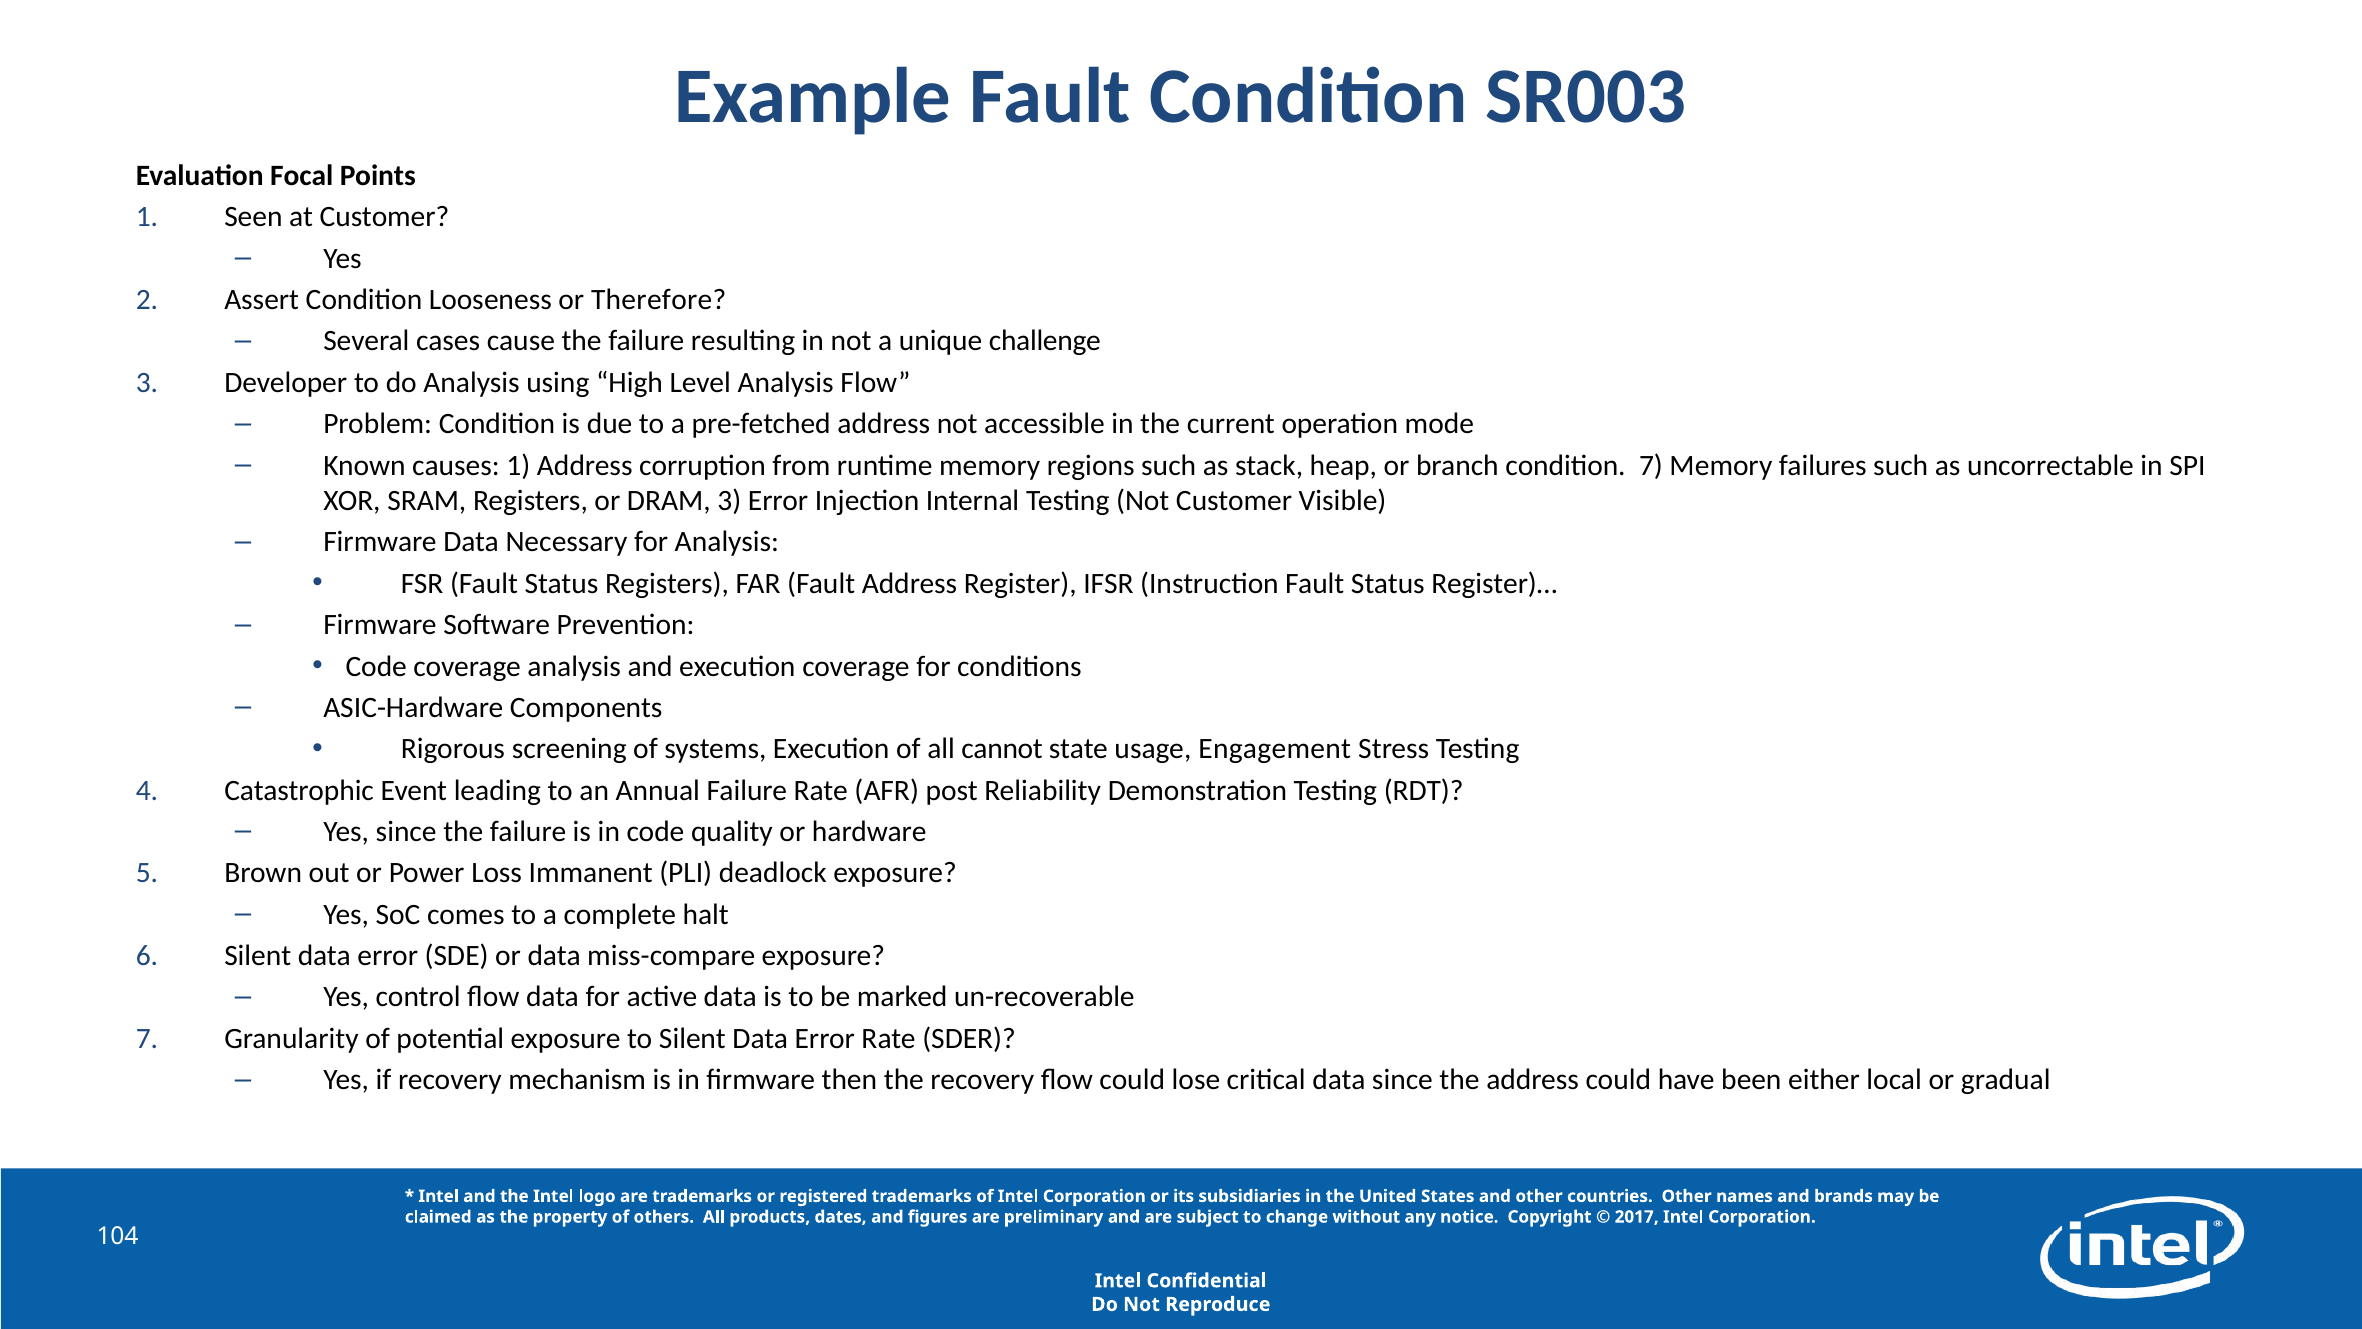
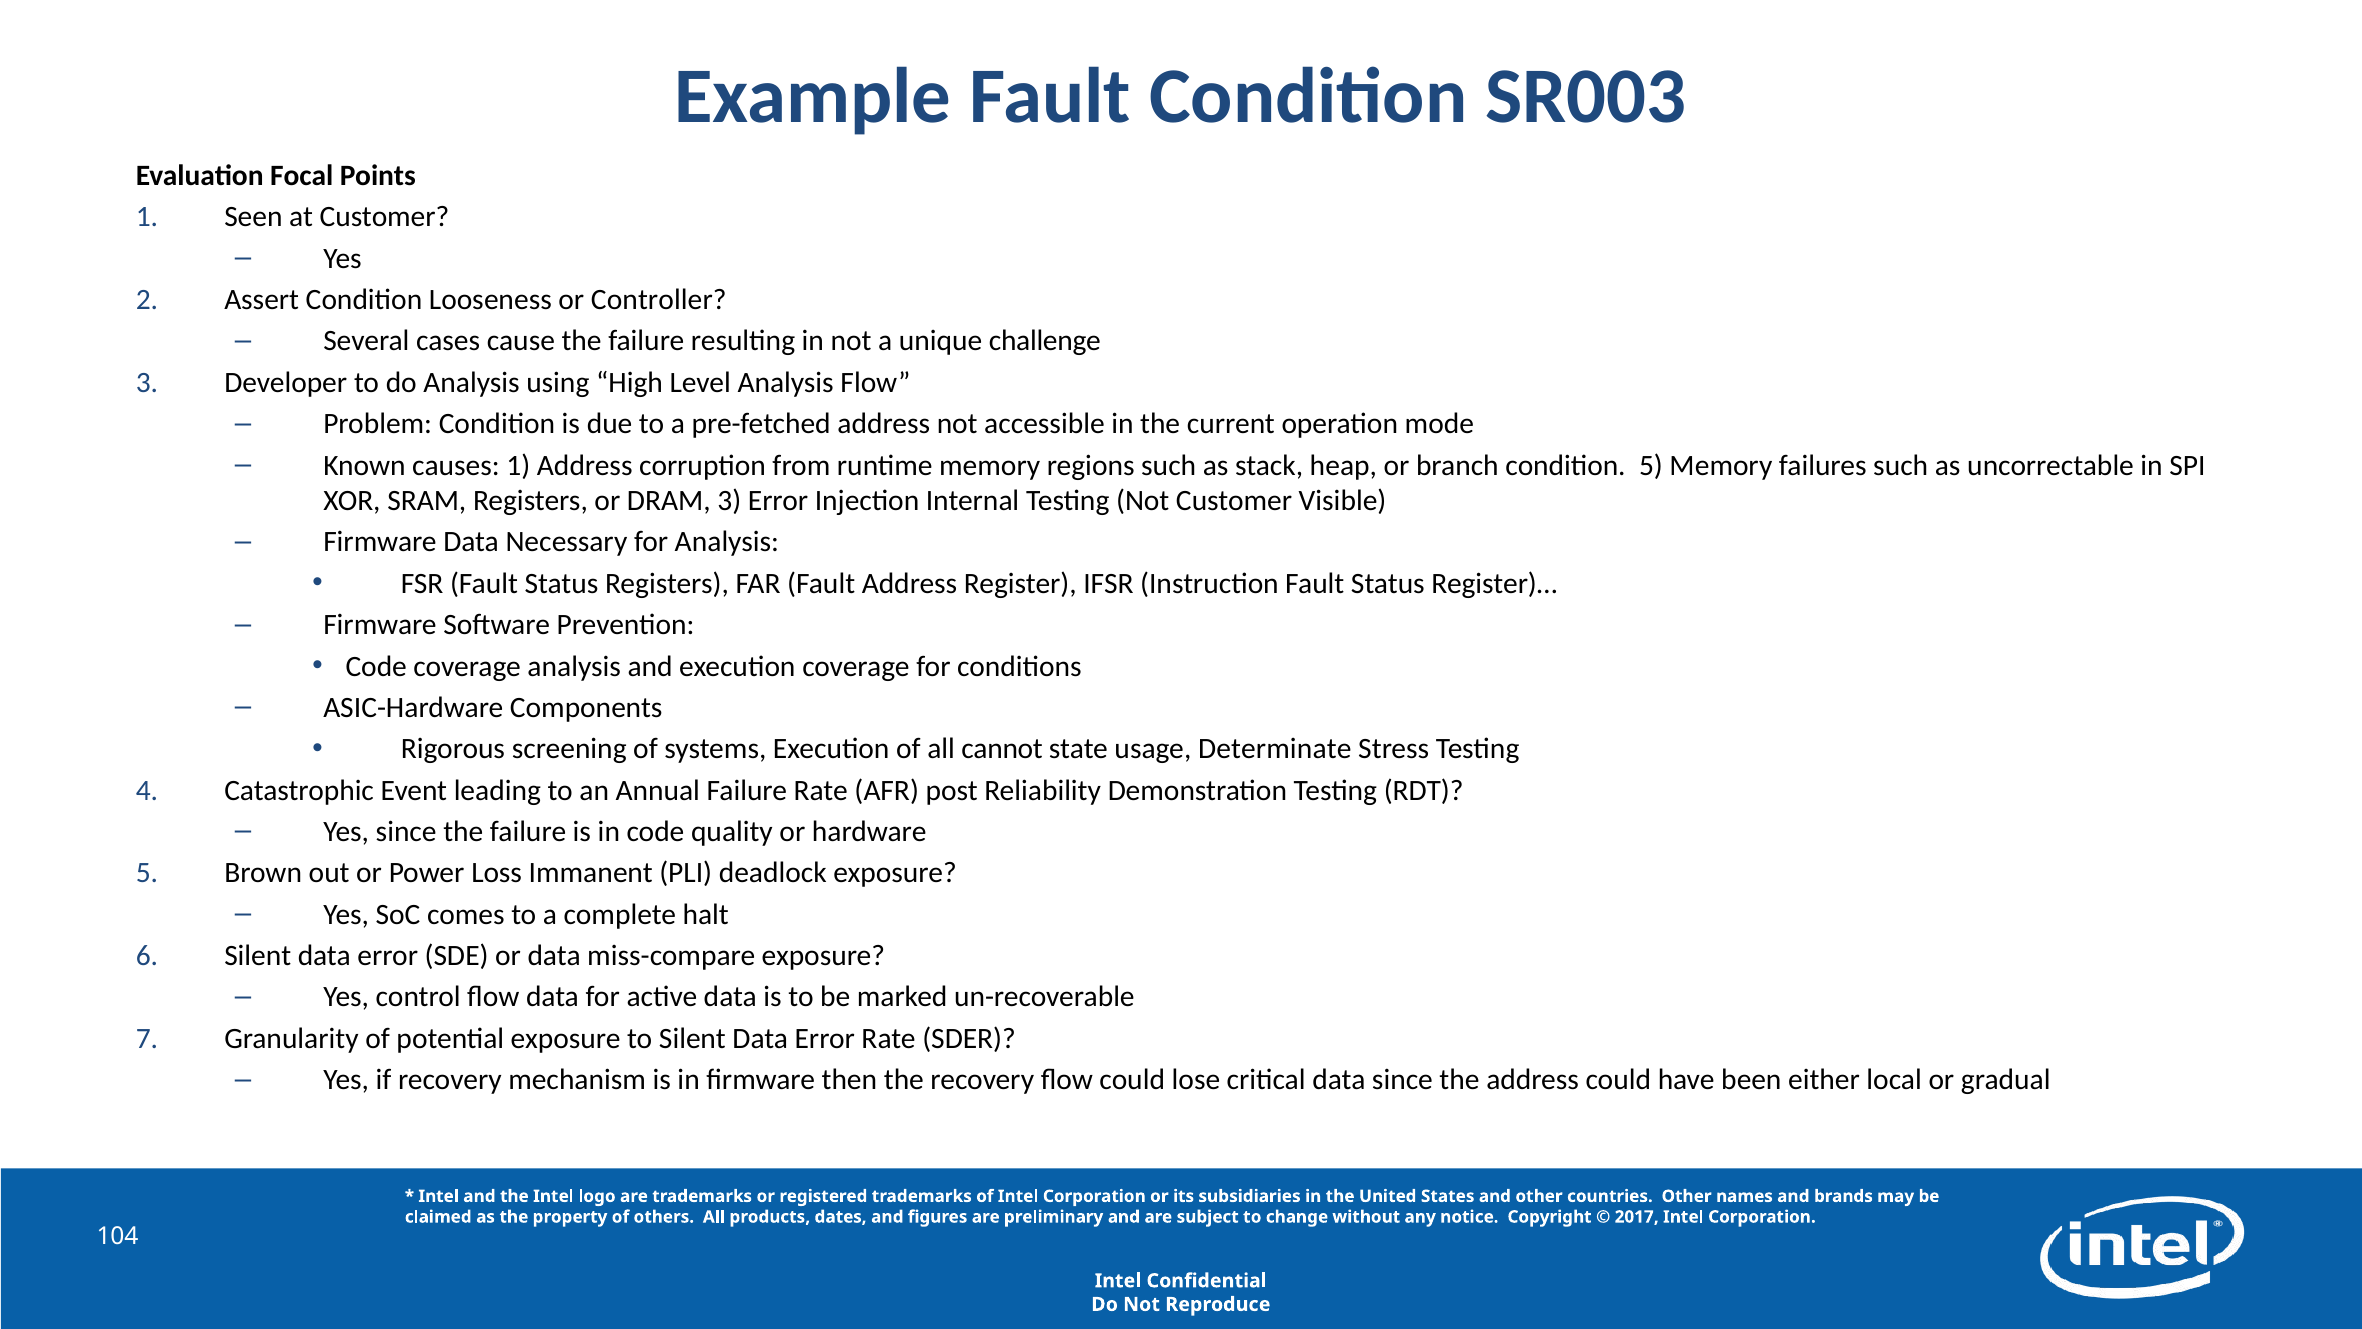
Therefore: Therefore -> Controller (659, 300)
condition 7: 7 -> 5 (1651, 465)
Engagement: Engagement -> Determinate (1275, 749)
